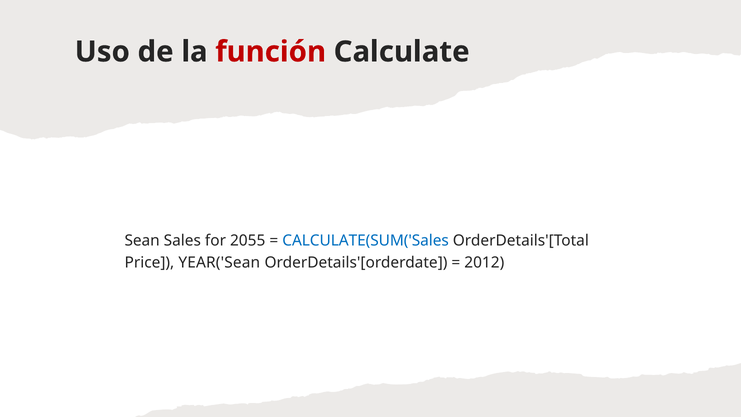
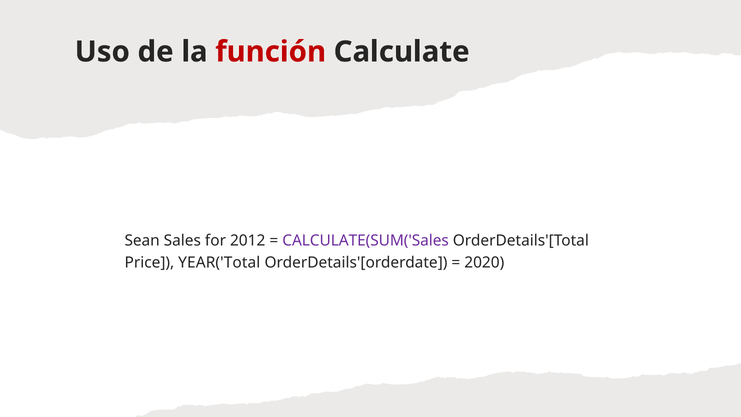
2055: 2055 -> 2012 (248, 240)
CALCULATE(SUM('Sales colour: blue -> purple (366, 240)
YEAR('Sean: YEAR('Sean -> YEAR('Total (219, 263)
2012: 2012 -> 2020 (484, 263)
